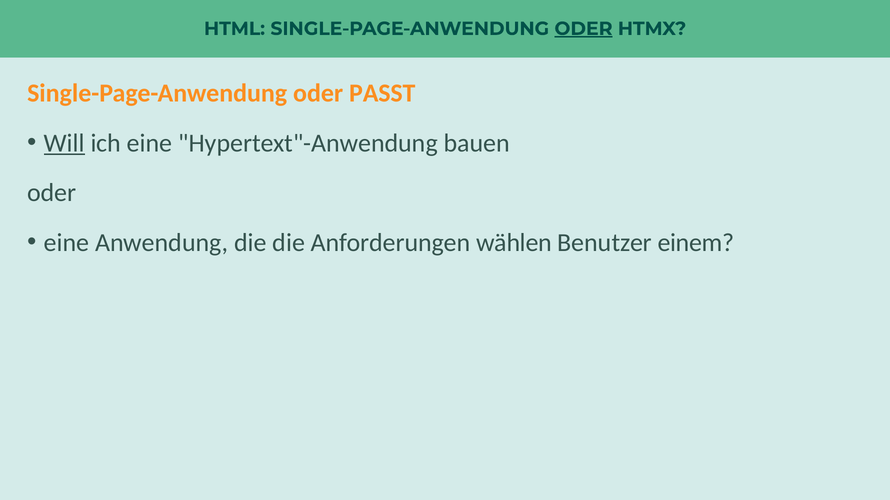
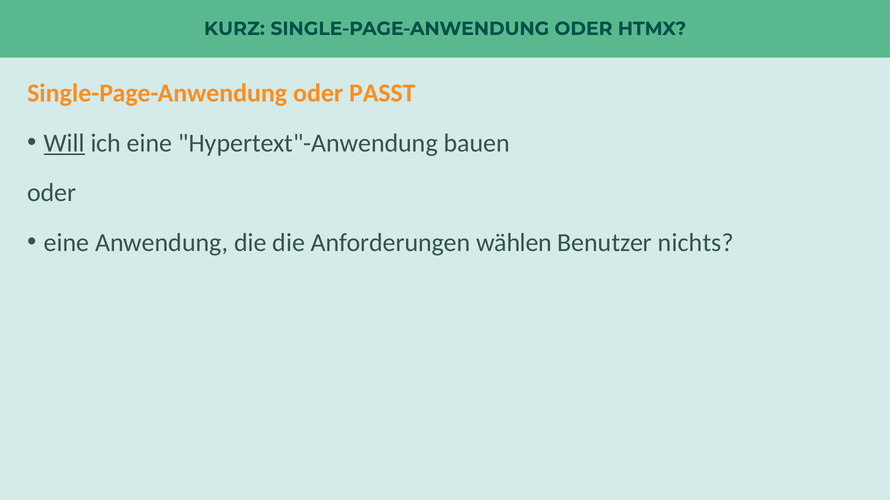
HTML: HTML -> KURZ (234, 29)
ODER underline: present -> none (584, 29)
einem: einem -> nichts (696, 243)
